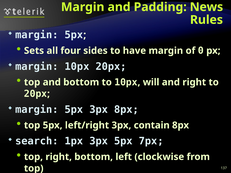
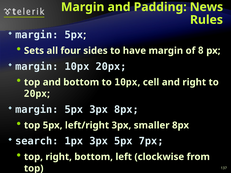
0: 0 -> 8 (201, 51)
will: will -> cell (151, 82)
contain: contain -> smaller (152, 125)
